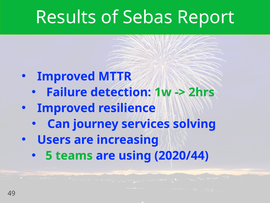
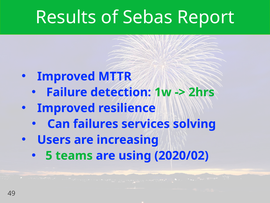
journey: journey -> failures (96, 124)
2020/44: 2020/44 -> 2020/02 (182, 155)
